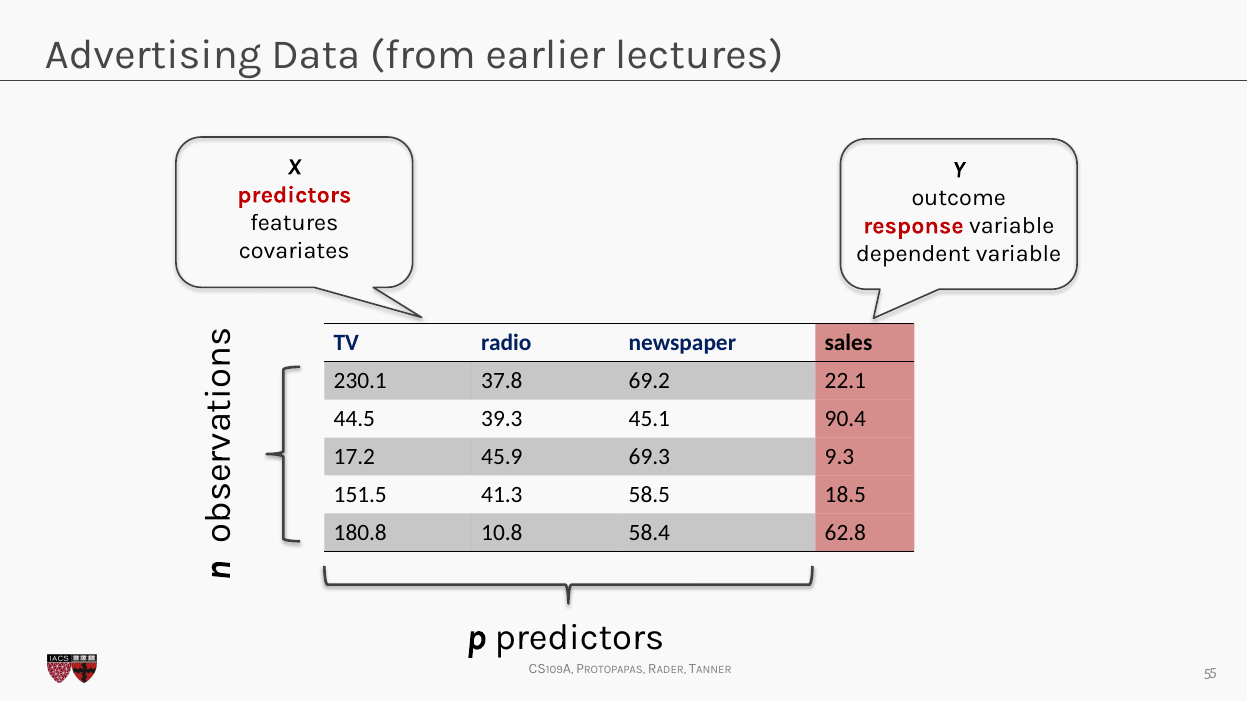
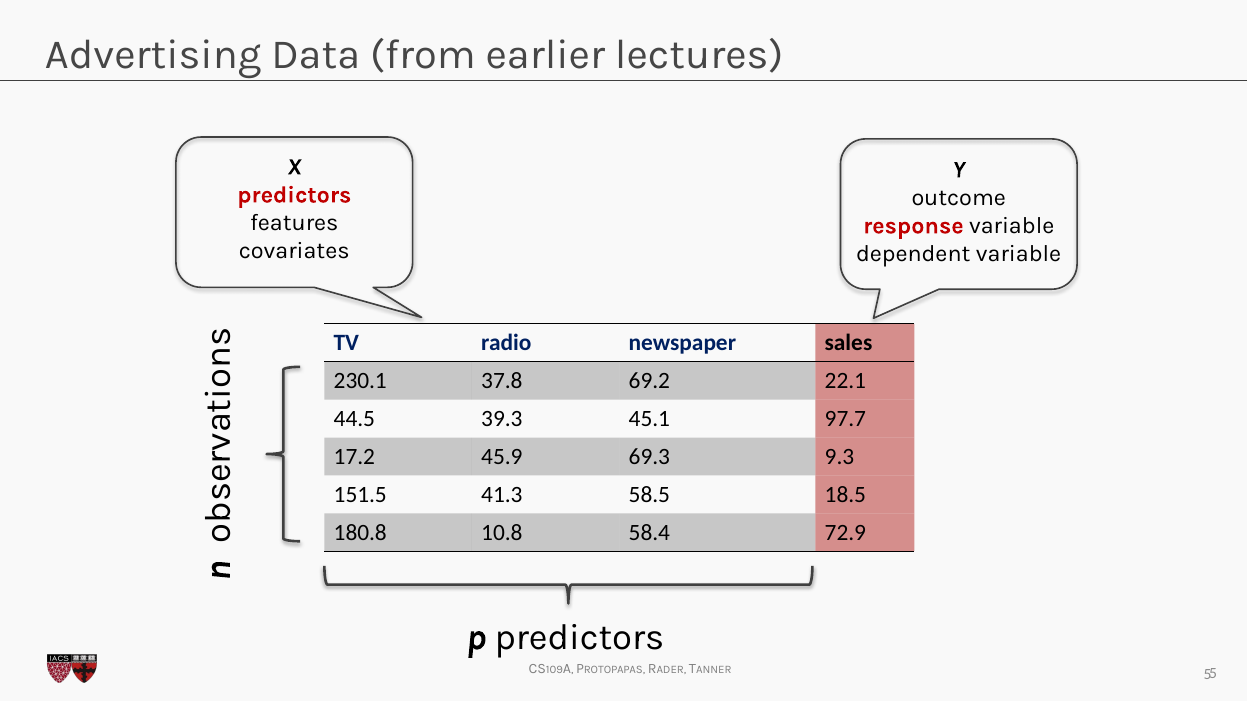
90.4: 90.4 -> 97.7 (845, 419)
62.8: 62.8 -> 72.9 (845, 533)
